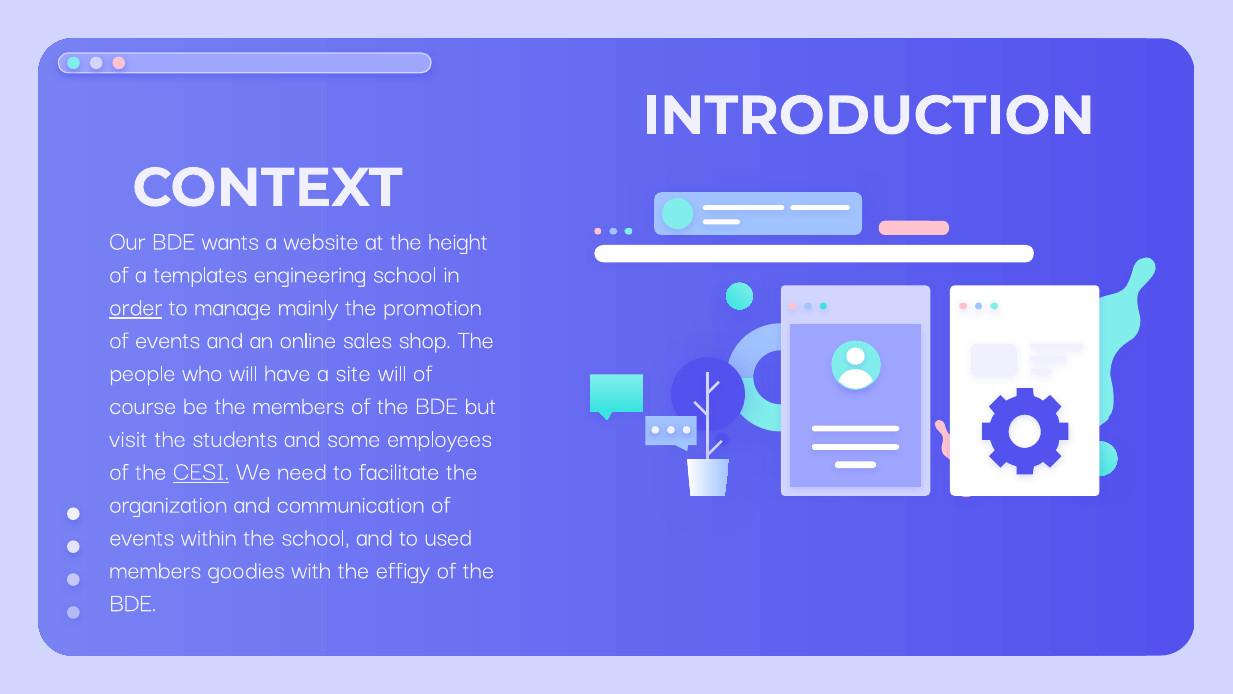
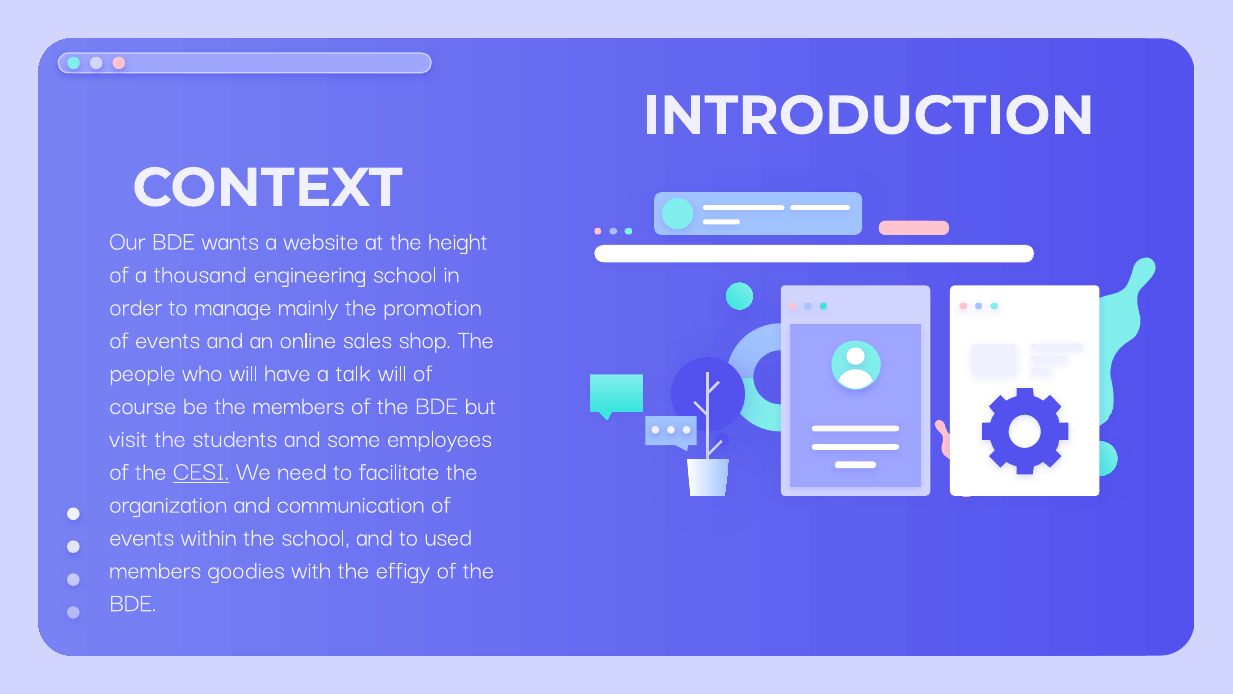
templates: templates -> thousand (200, 273)
order underline: present -> none (136, 306)
site: site -> talk (353, 372)
